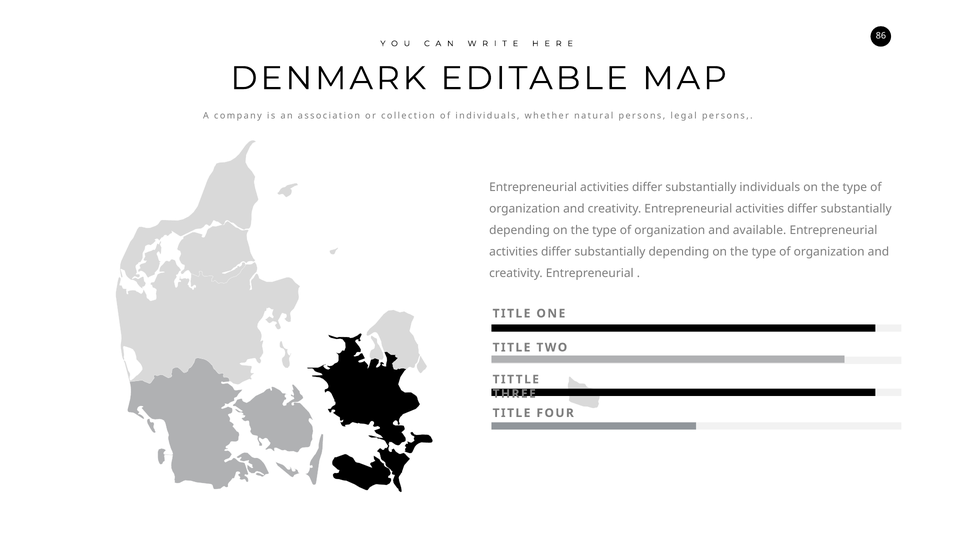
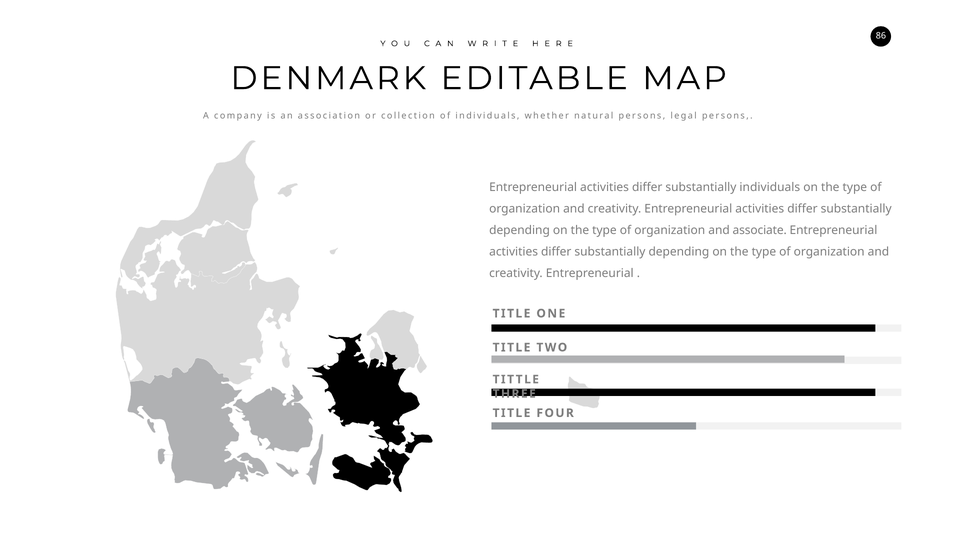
available: available -> associate (760, 230)
